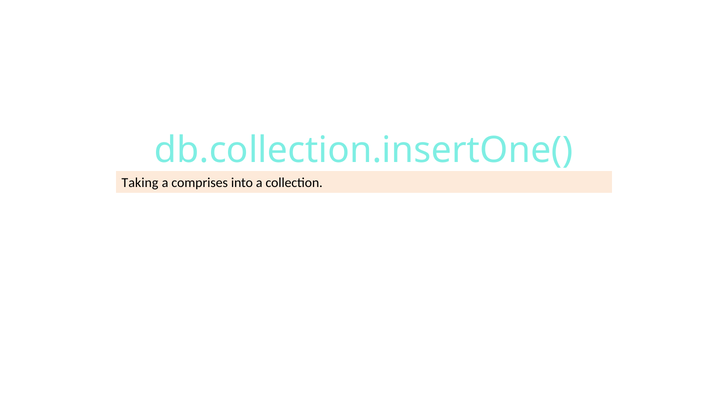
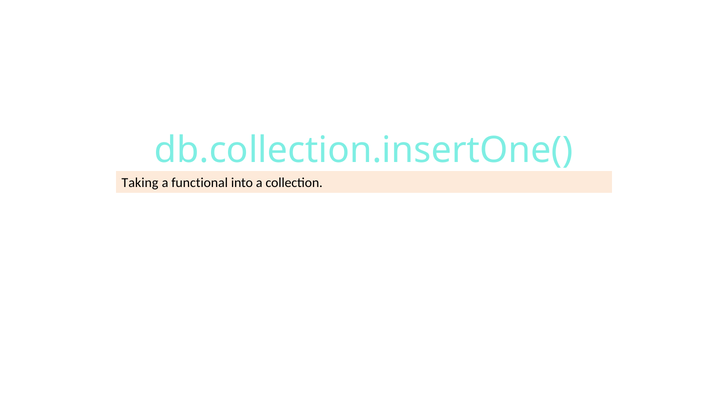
comprises: comprises -> functional (200, 183)
